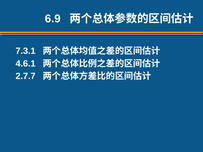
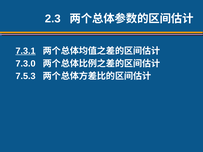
6.9: 6.9 -> 2.3 (53, 19)
7.3.1 underline: none -> present (26, 51)
4.6.1: 4.6.1 -> 7.3.0 (26, 64)
2.7.7: 2.7.7 -> 7.5.3 (26, 76)
